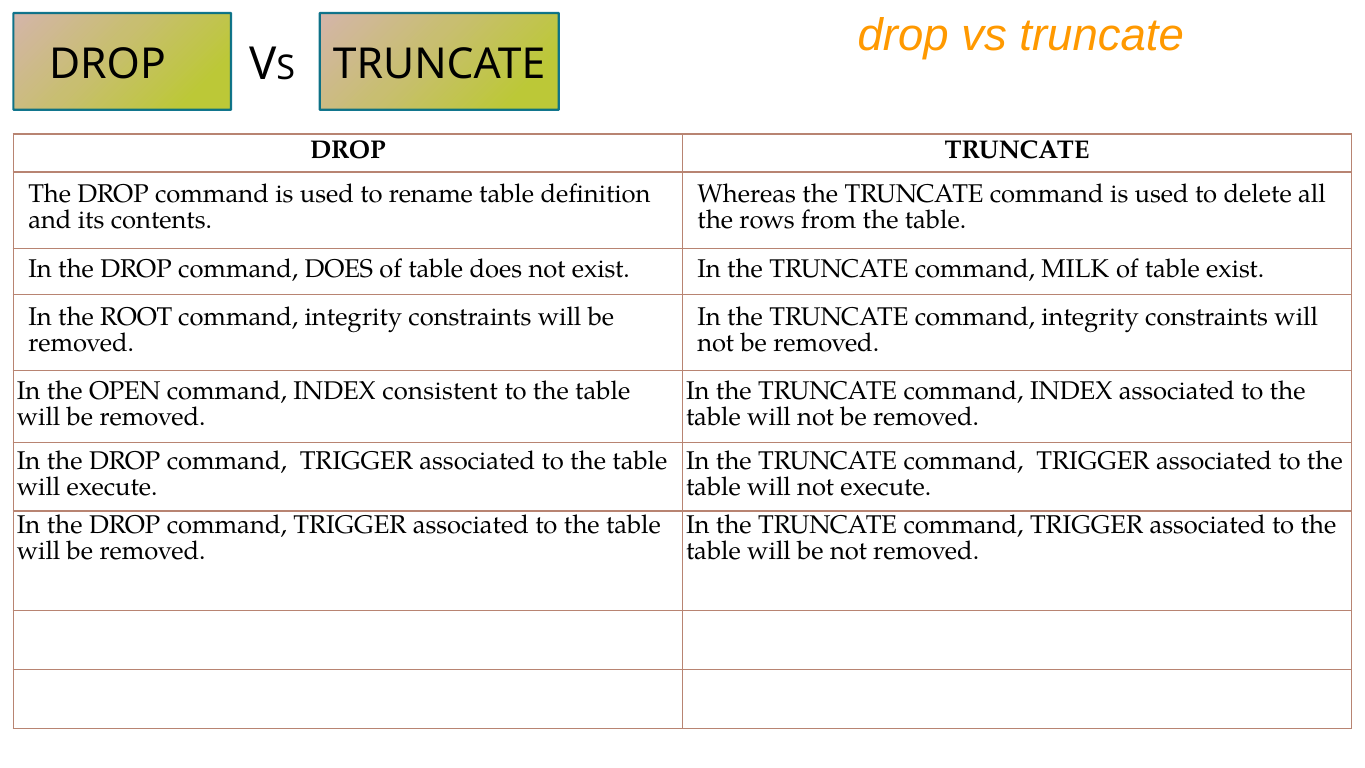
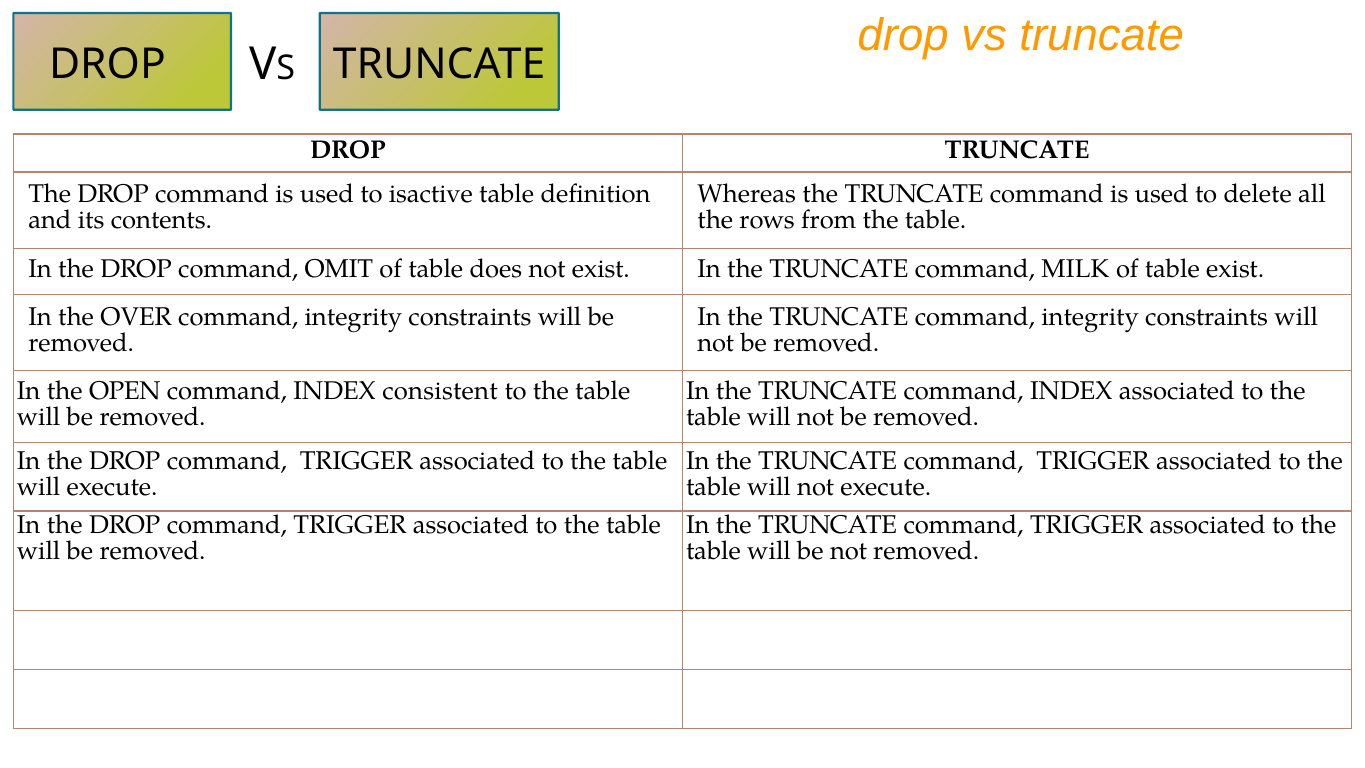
rename: rename -> isactive (431, 194)
command DOES: DOES -> OMIT (339, 268)
ROOT: ROOT -> OVER (136, 317)
